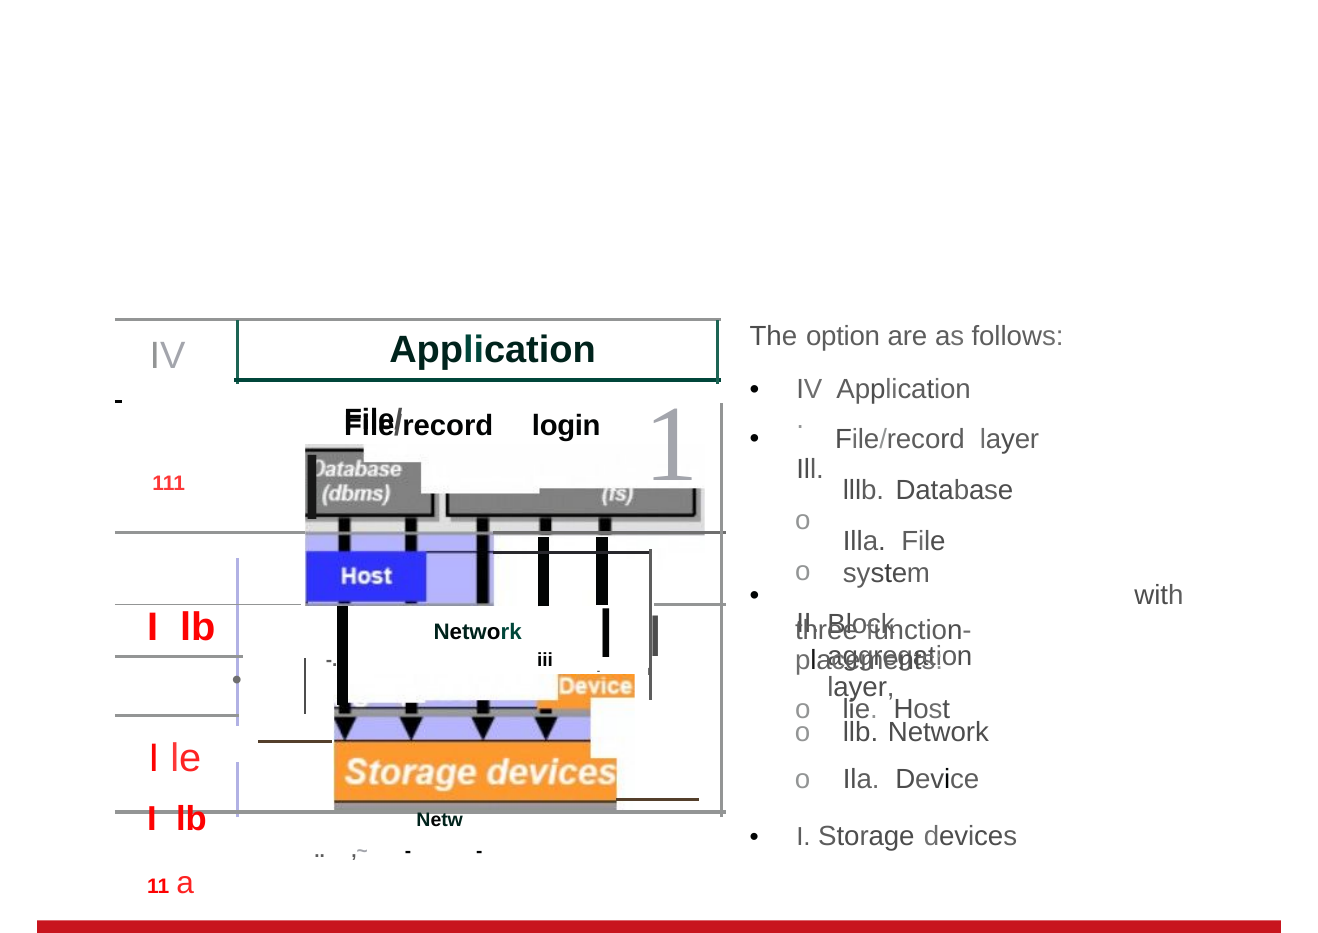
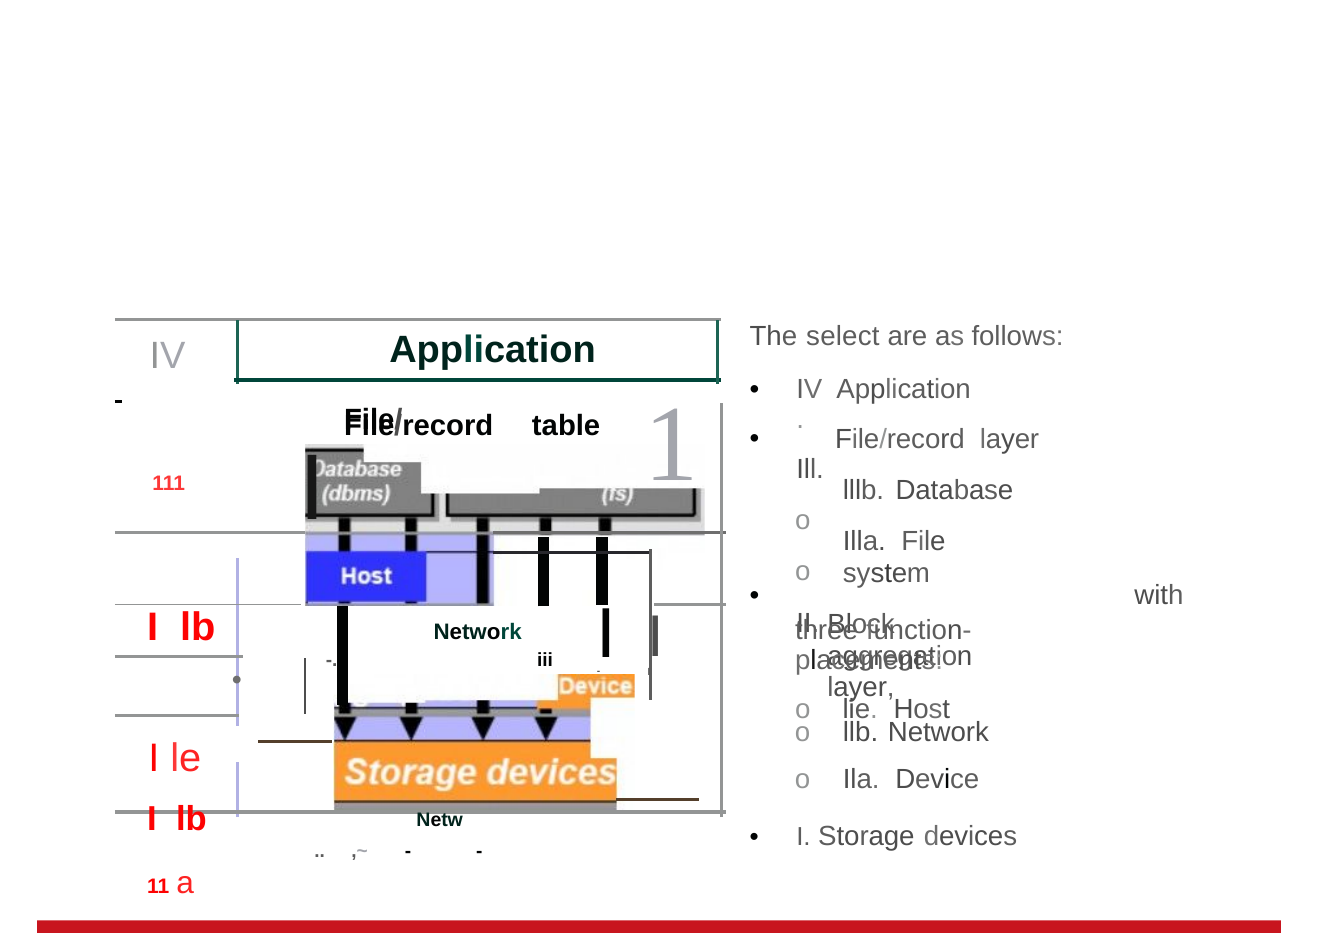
option: option -> select (843, 336)
login: login -> table (566, 426)
